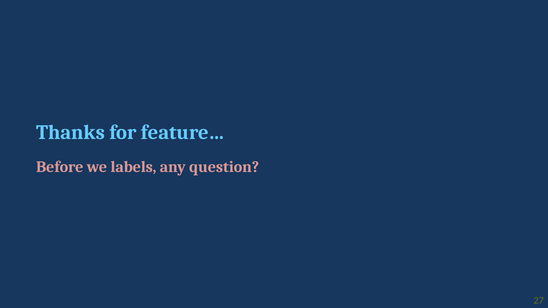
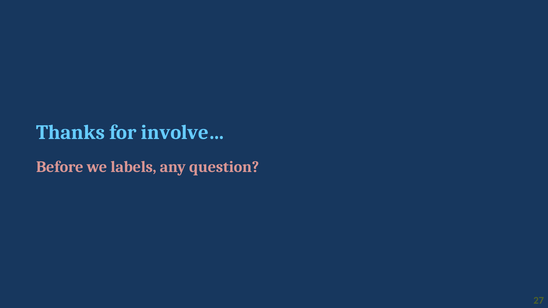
feature…: feature… -> involve… (183, 133)
